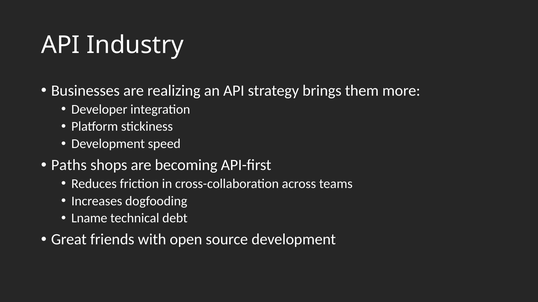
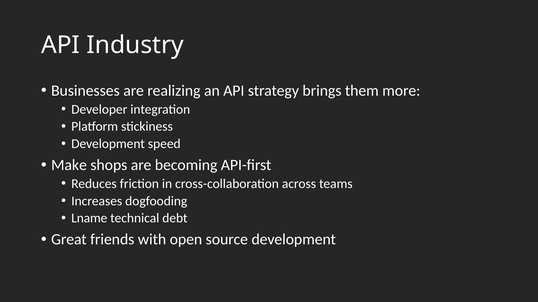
Paths: Paths -> Make (69, 165)
